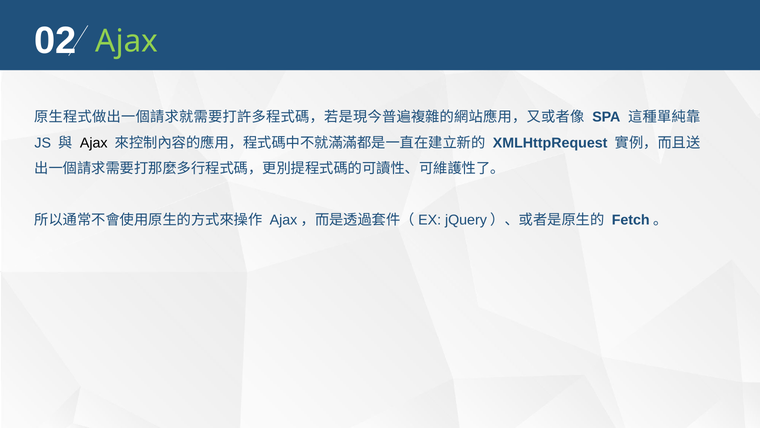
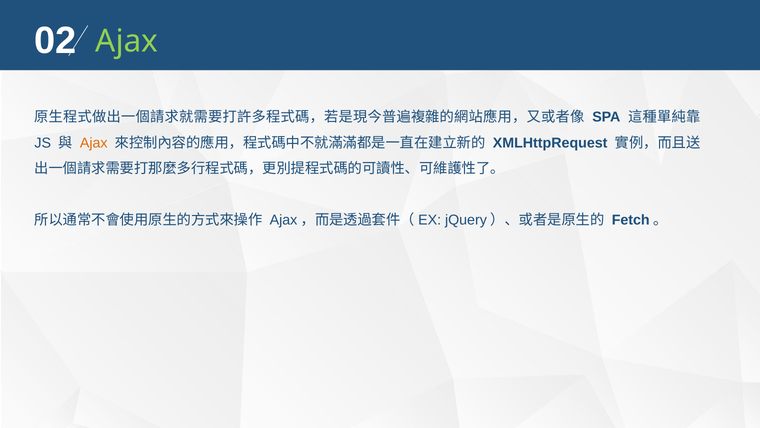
Ajax colour: black -> orange (94, 143)
